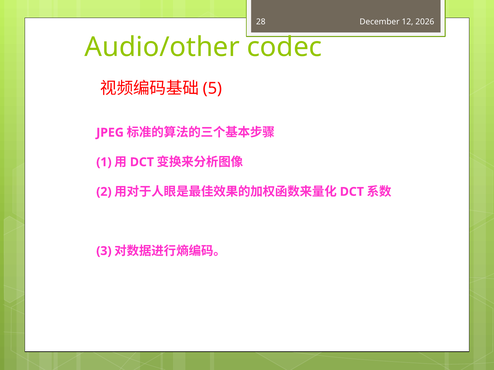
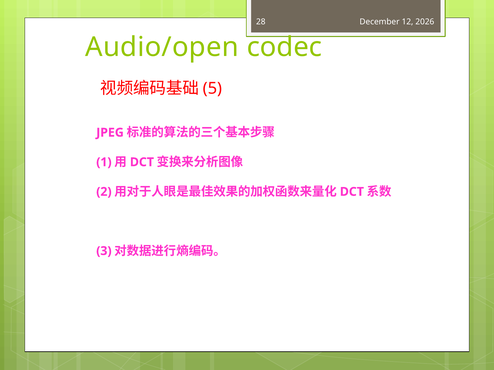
Audio/other: Audio/other -> Audio/open (162, 47)
